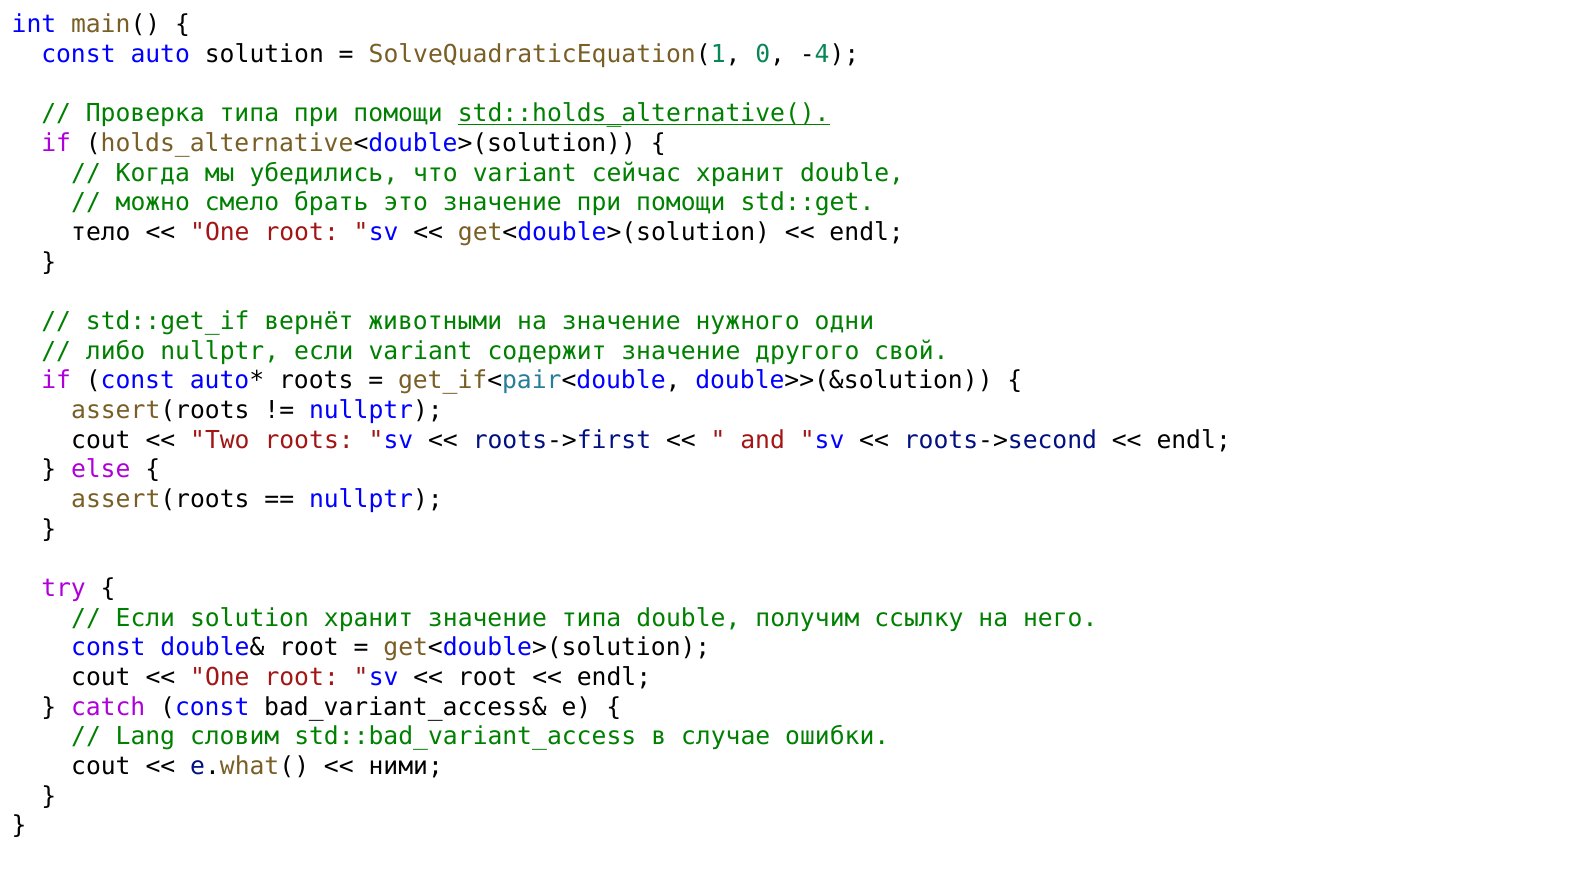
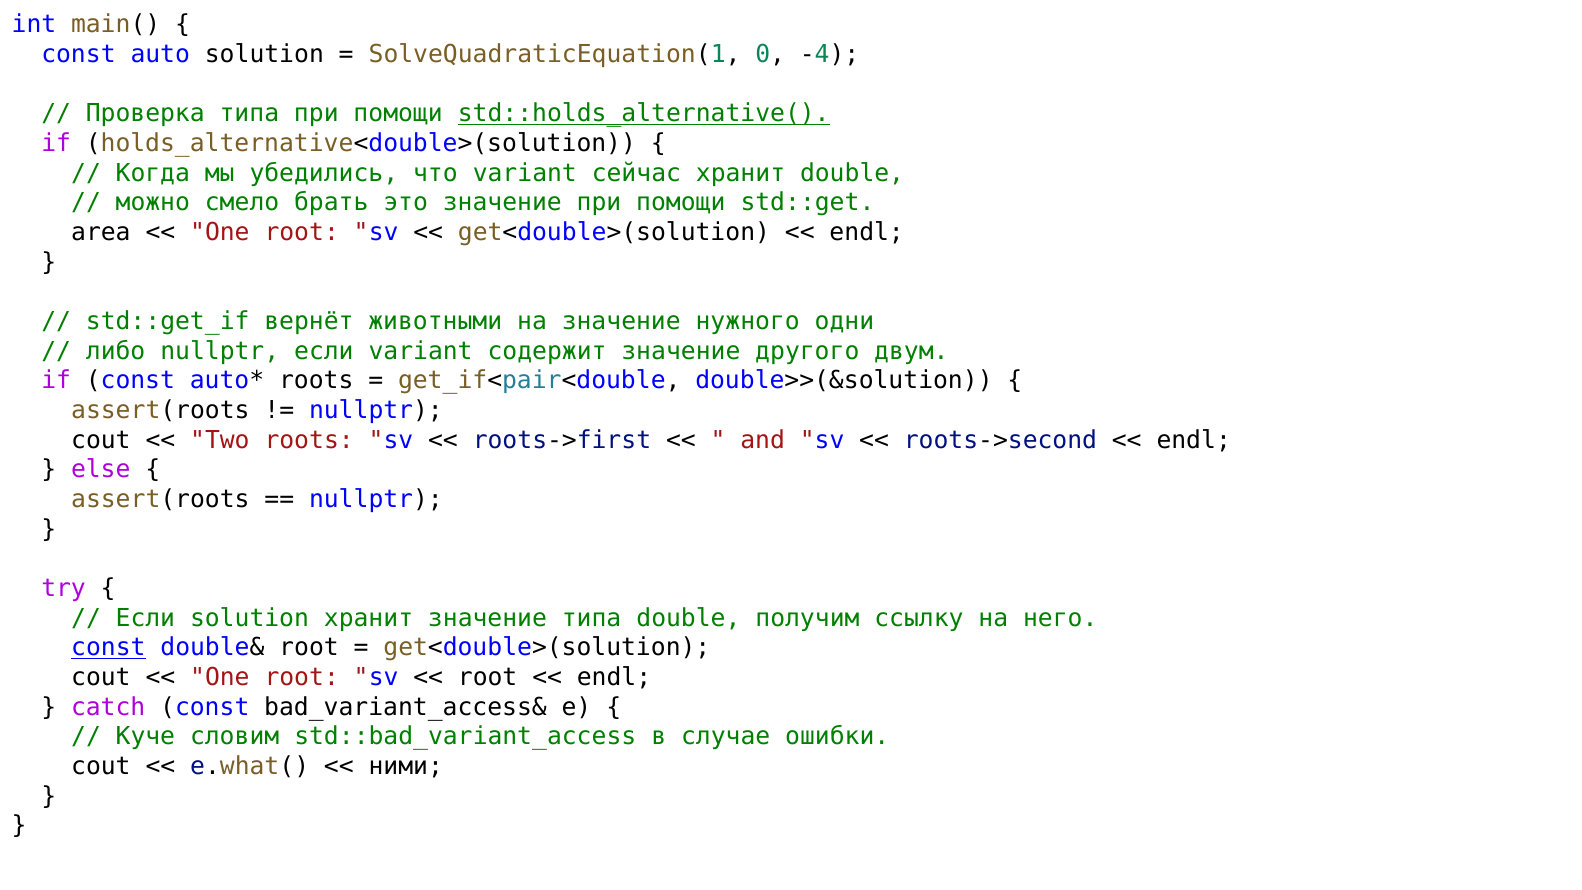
тело: тело -> area (101, 232)
свой: свой -> двум (911, 351)
const underline: none -> present (108, 648)
Lang: Lang -> Куче (145, 737)
